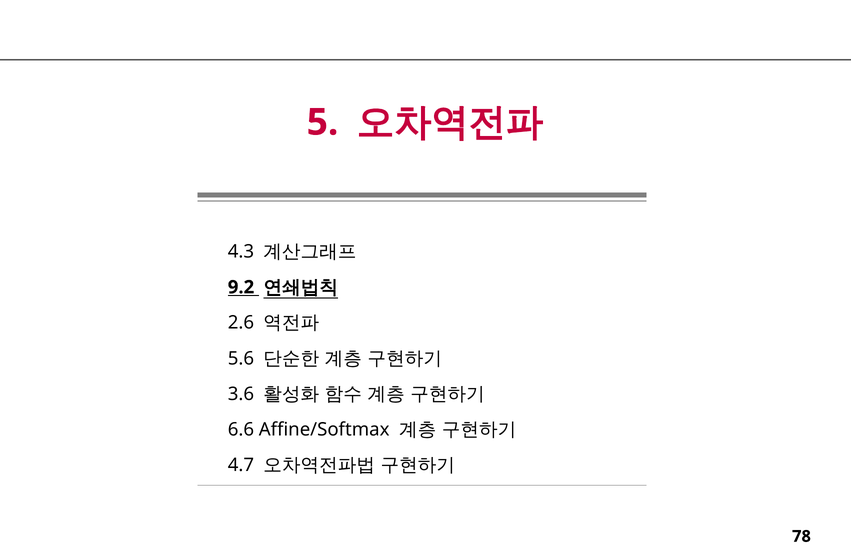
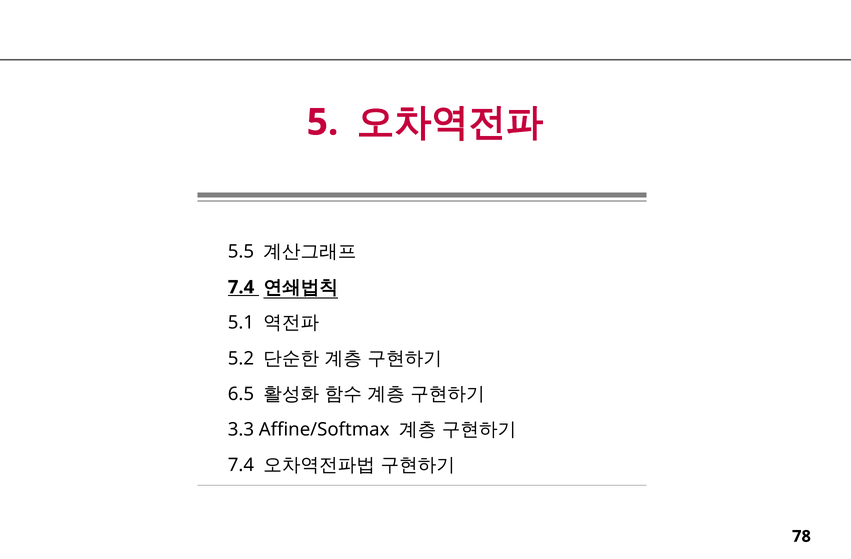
4.3: 4.3 -> 5.5 (241, 252)
9.2: 9.2 -> 7.4 (241, 287)
2.6: 2.6 -> 5.1 (241, 323)
5.6: 5.6 -> 5.2 (241, 358)
3.6: 3.6 -> 6.5 (241, 394)
6.6: 6.6 -> 3.3 (241, 430)
4.7: 4.7 -> 7.4 (241, 465)
